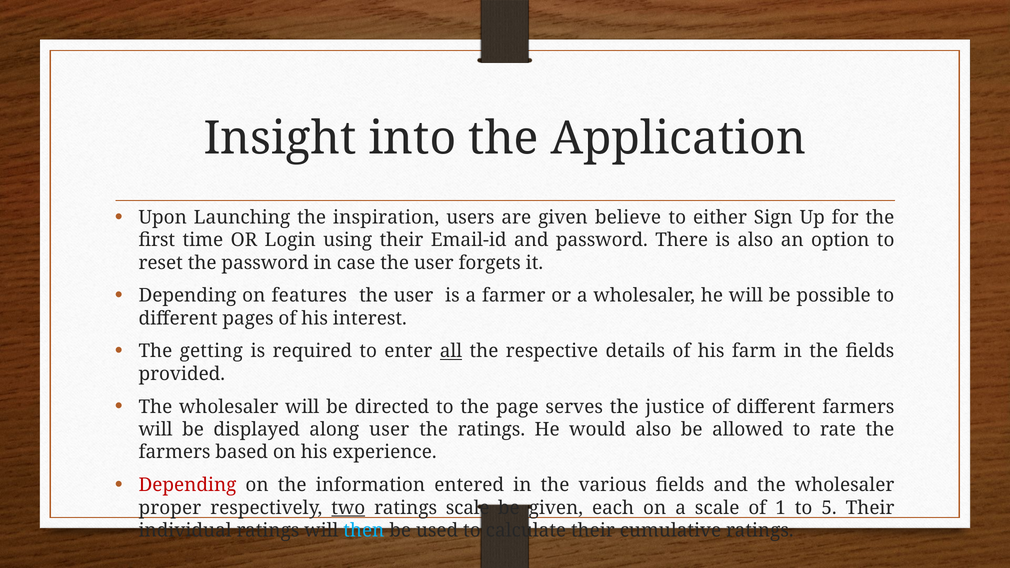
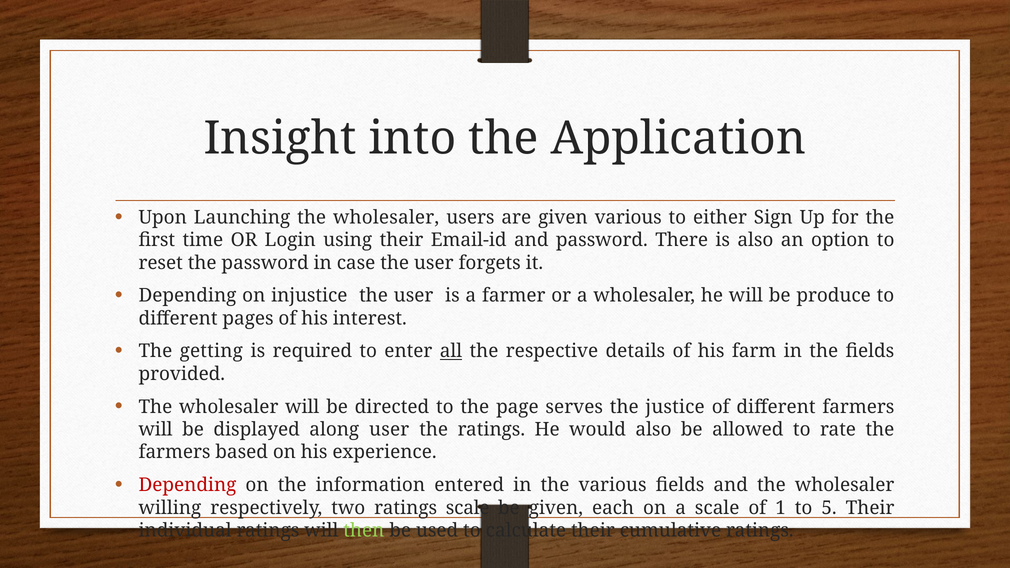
Launching the inspiration: inspiration -> wholesaler (386, 217)
given believe: believe -> various (628, 217)
features: features -> injustice (309, 296)
possible: possible -> produce (834, 296)
proper: proper -> willing (170, 508)
two underline: present -> none (348, 508)
then colour: light blue -> light green (364, 531)
